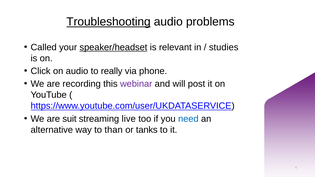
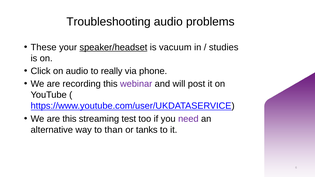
Troubleshooting underline: present -> none (109, 22)
Called: Called -> These (44, 47)
relevant: relevant -> vacuum (175, 47)
are suit: suit -> this (69, 119)
live: live -> test (129, 119)
need colour: blue -> purple (188, 119)
